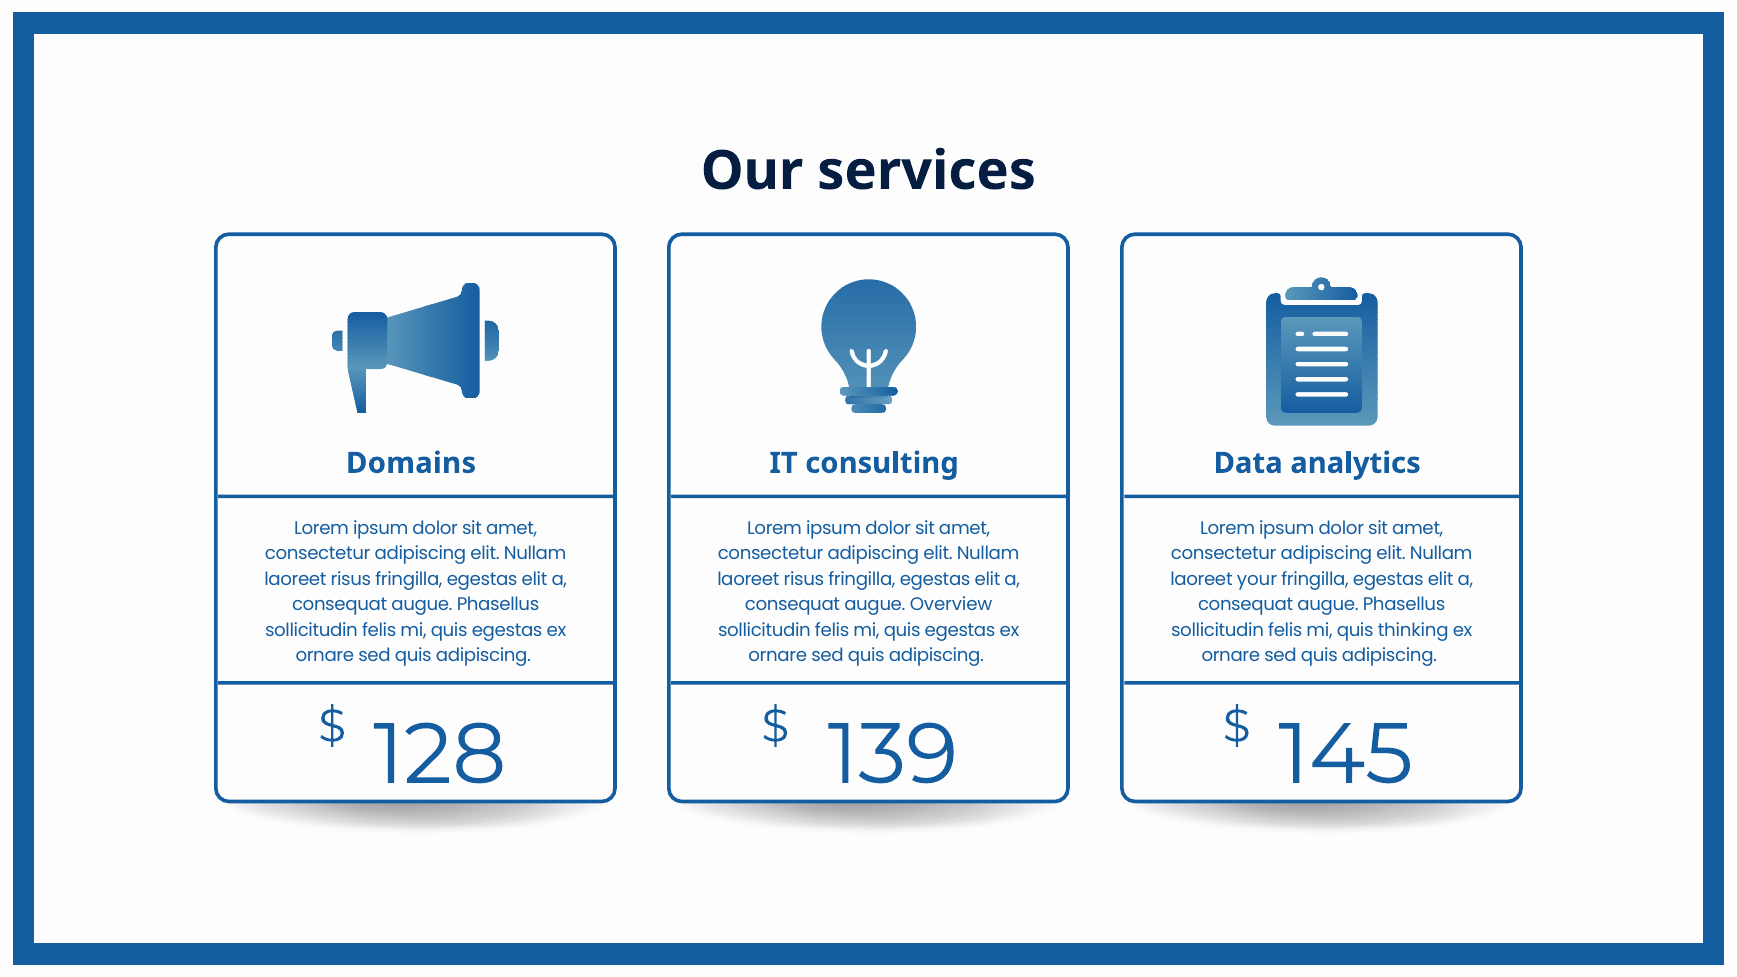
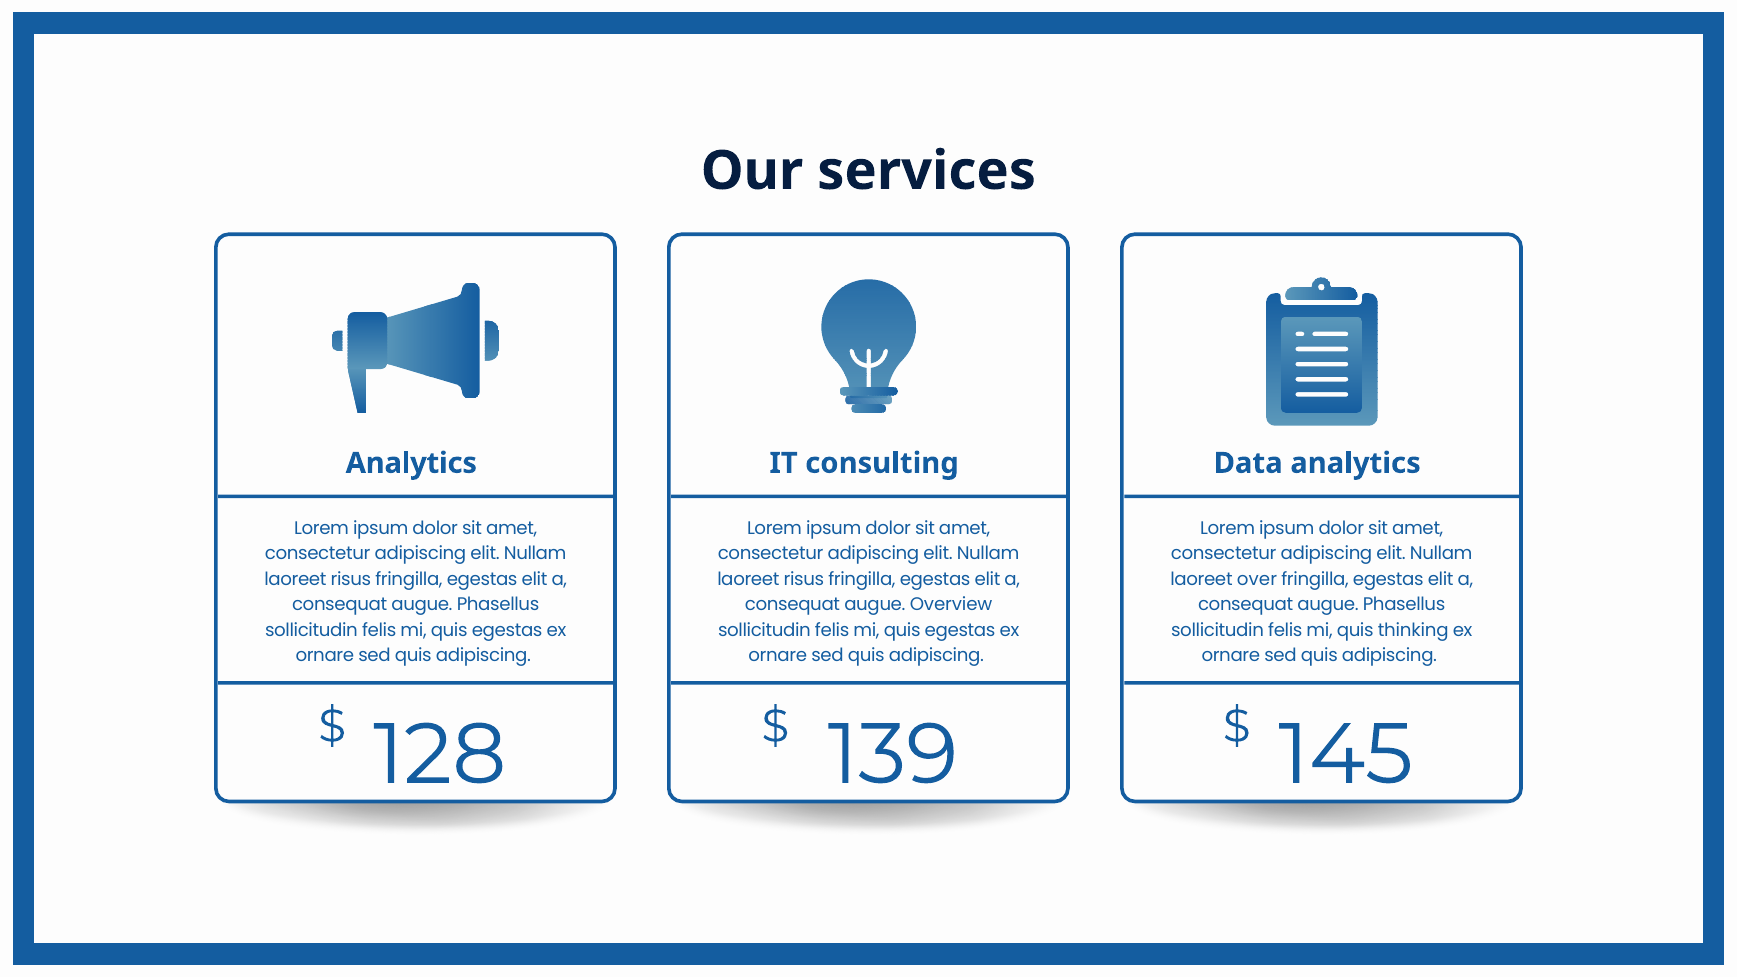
Domains: Domains -> Analytics (411, 463)
your: your -> over (1257, 579)
